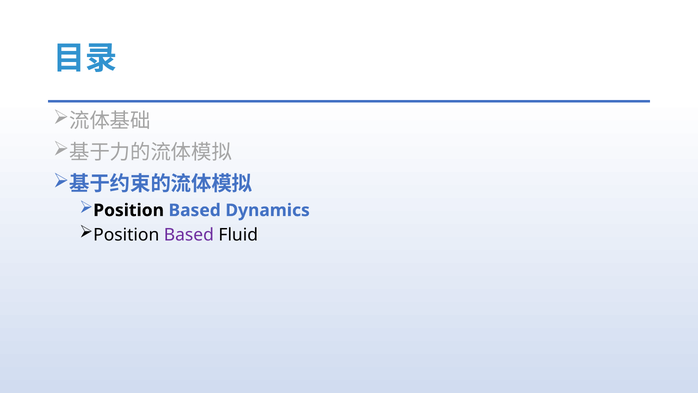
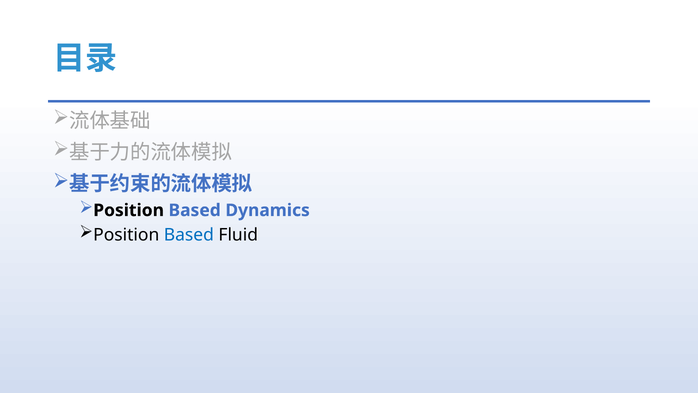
Based colour: purple -> blue (189, 235)
